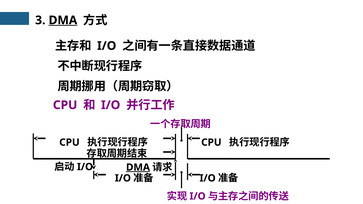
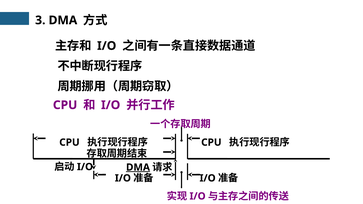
DMA underline: present -> none (63, 20)
